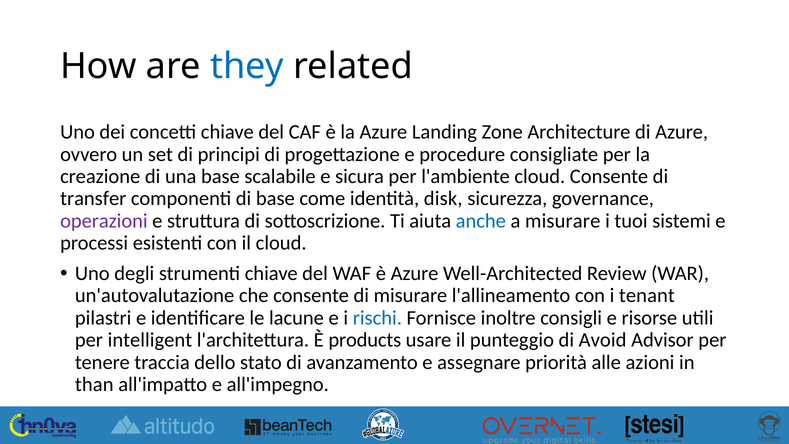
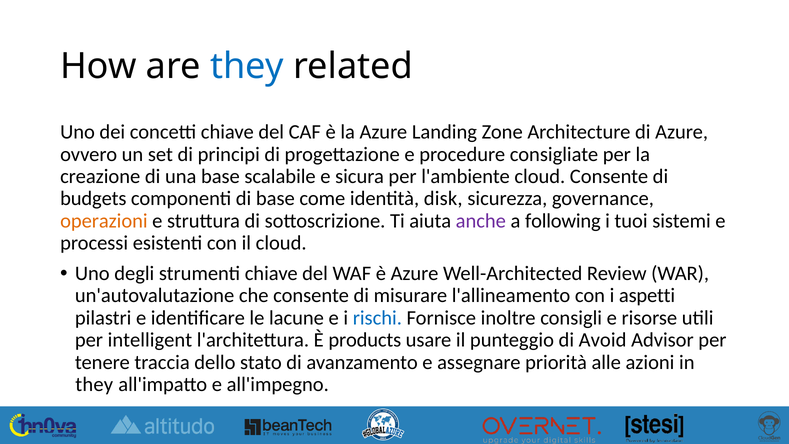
transfer: transfer -> budgets (93, 199)
operazioni colour: purple -> orange (104, 221)
anche colour: blue -> purple (481, 221)
a misurare: misurare -> following (563, 221)
tenant: tenant -> aspetti (647, 296)
than: than -> they (94, 384)
